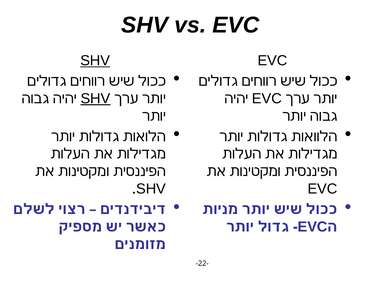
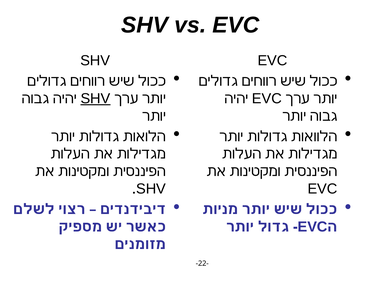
SHV underline: present -> none (95, 61)
